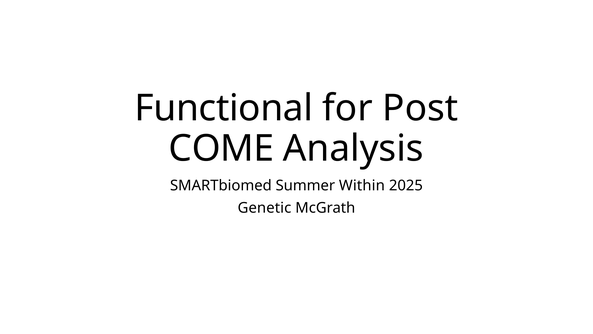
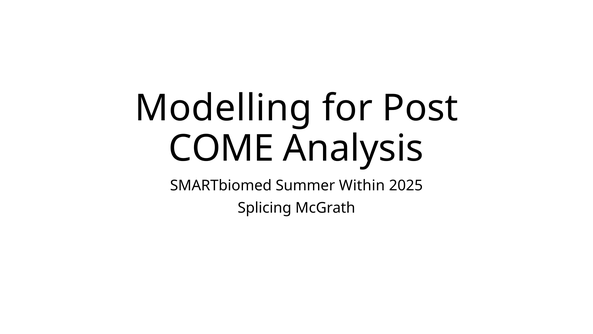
Functional: Functional -> Modelling (223, 108)
Genetic: Genetic -> Splicing (265, 208)
